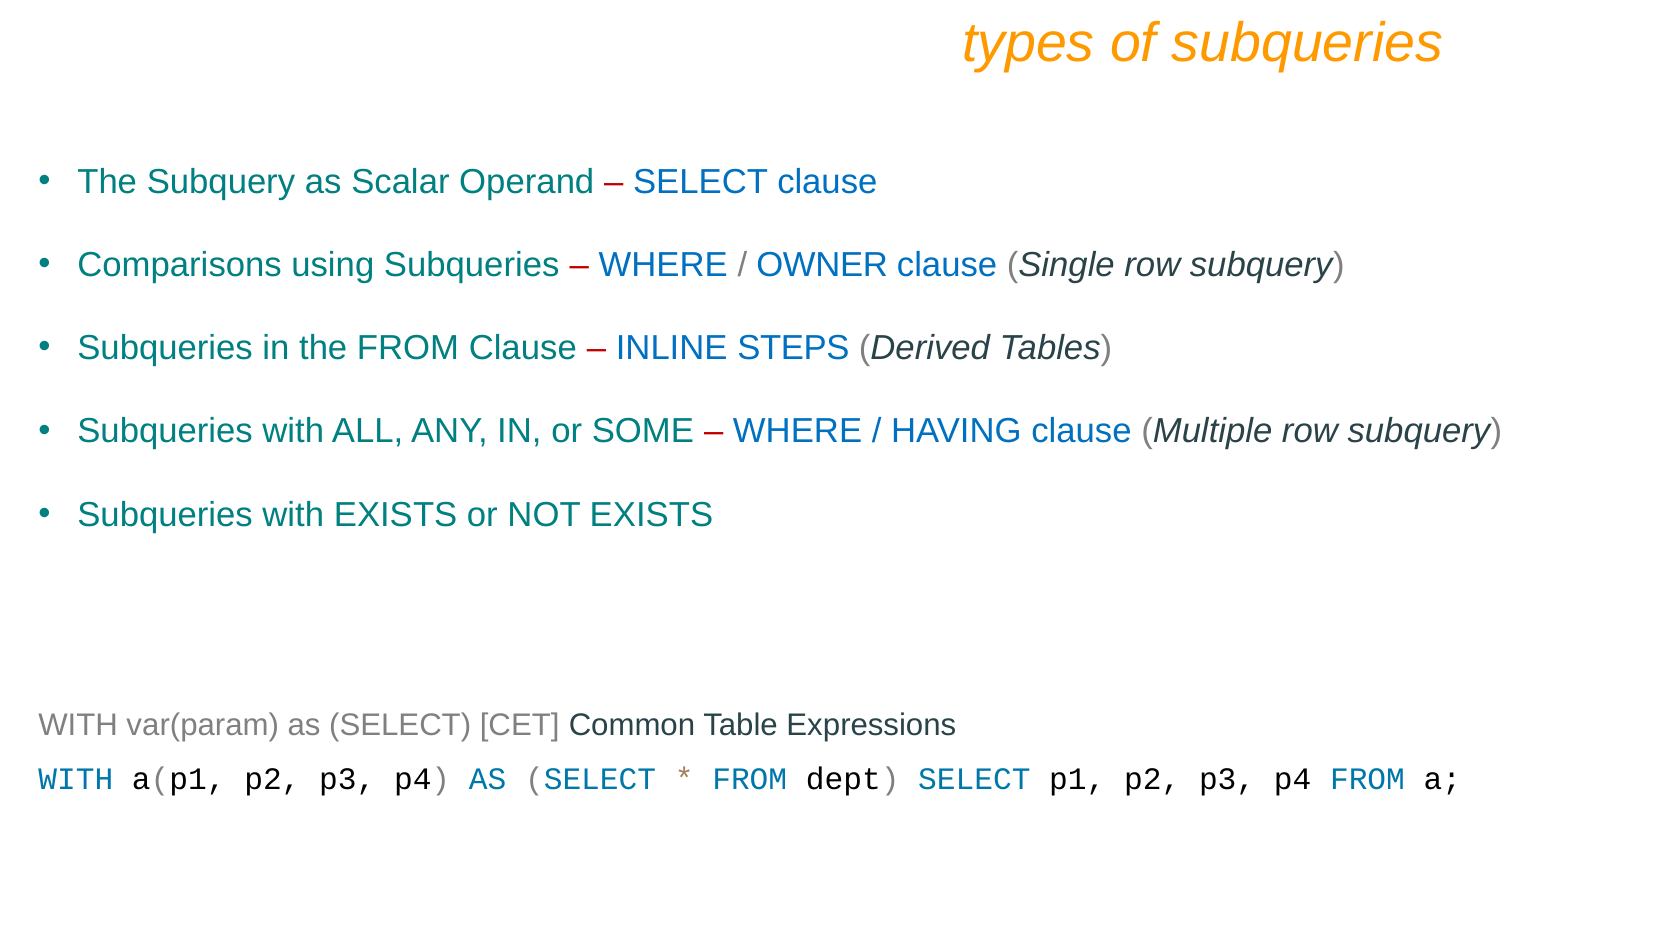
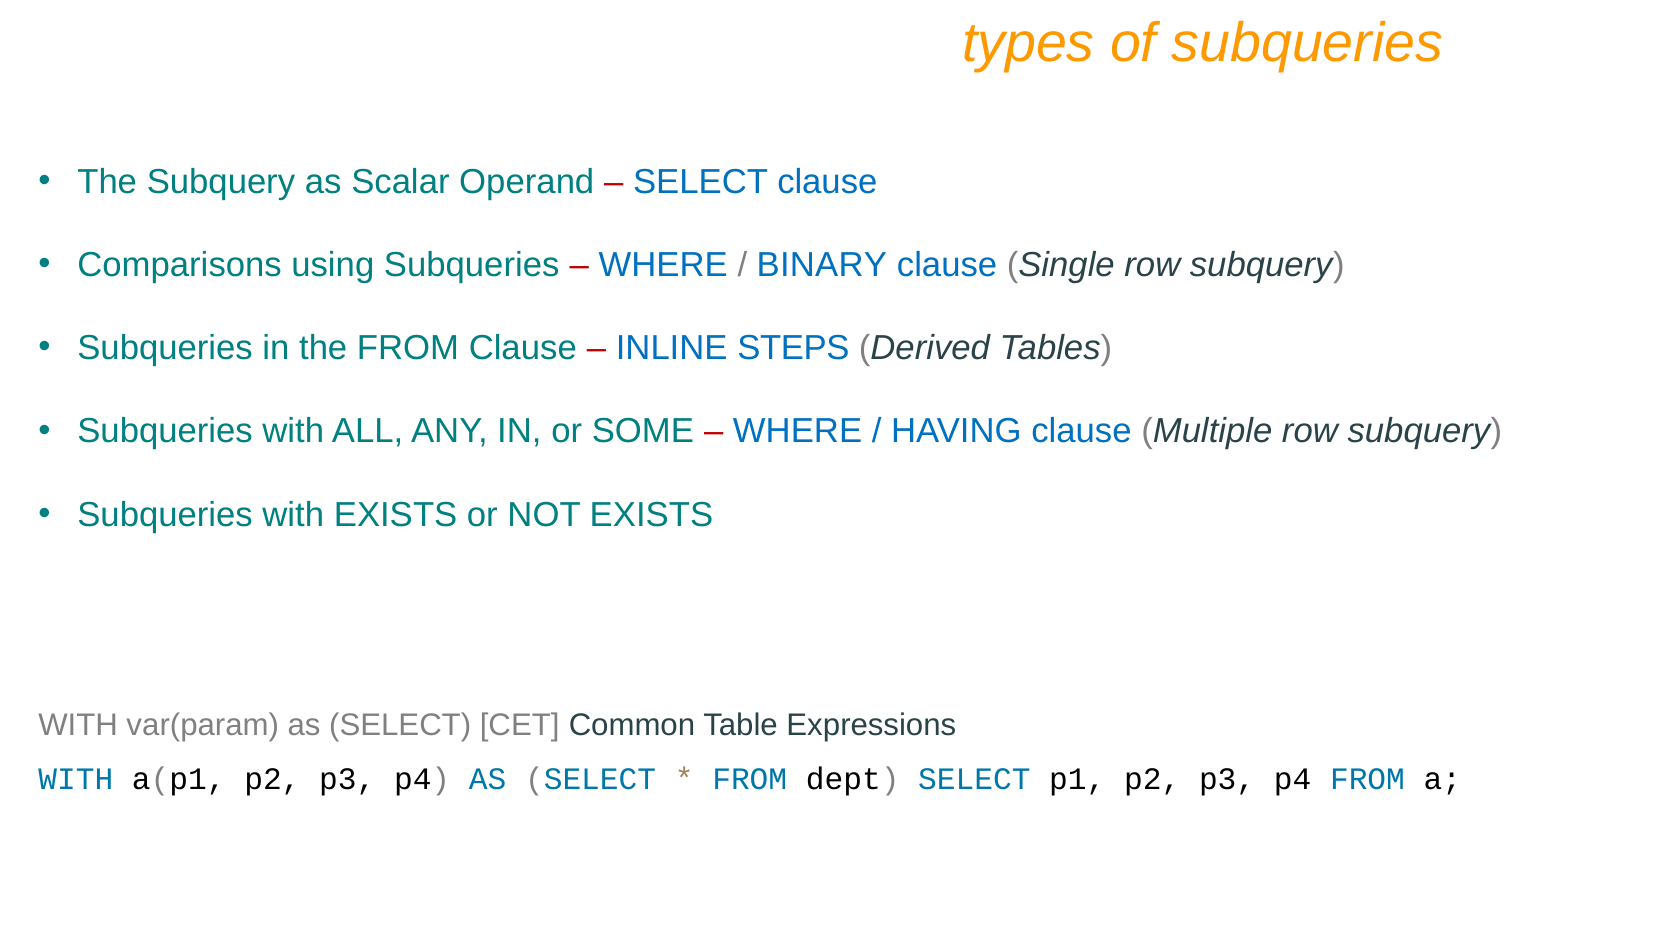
OWNER: OWNER -> BINARY (822, 265)
